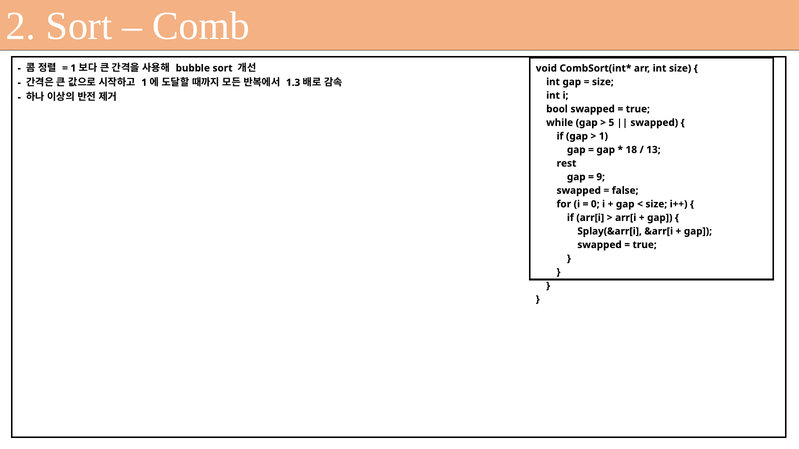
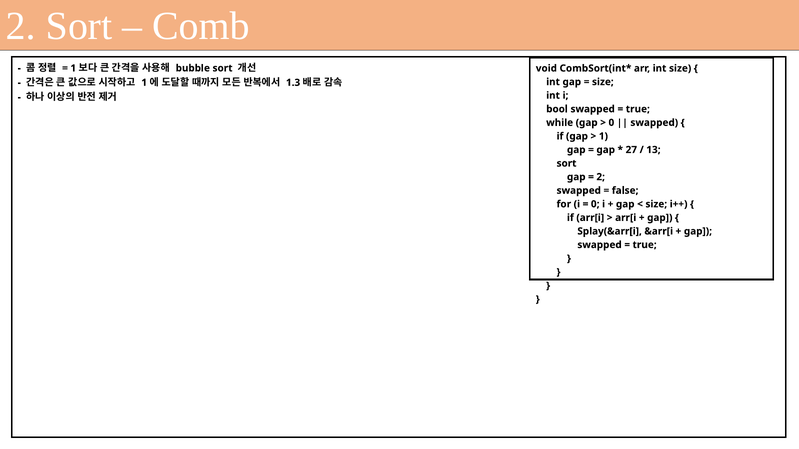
5: 5 -> 0 (611, 123)
18: 18 -> 27 (631, 150)
rest: rest -> sort (567, 163)
9: 9 -> 2 (601, 177)
